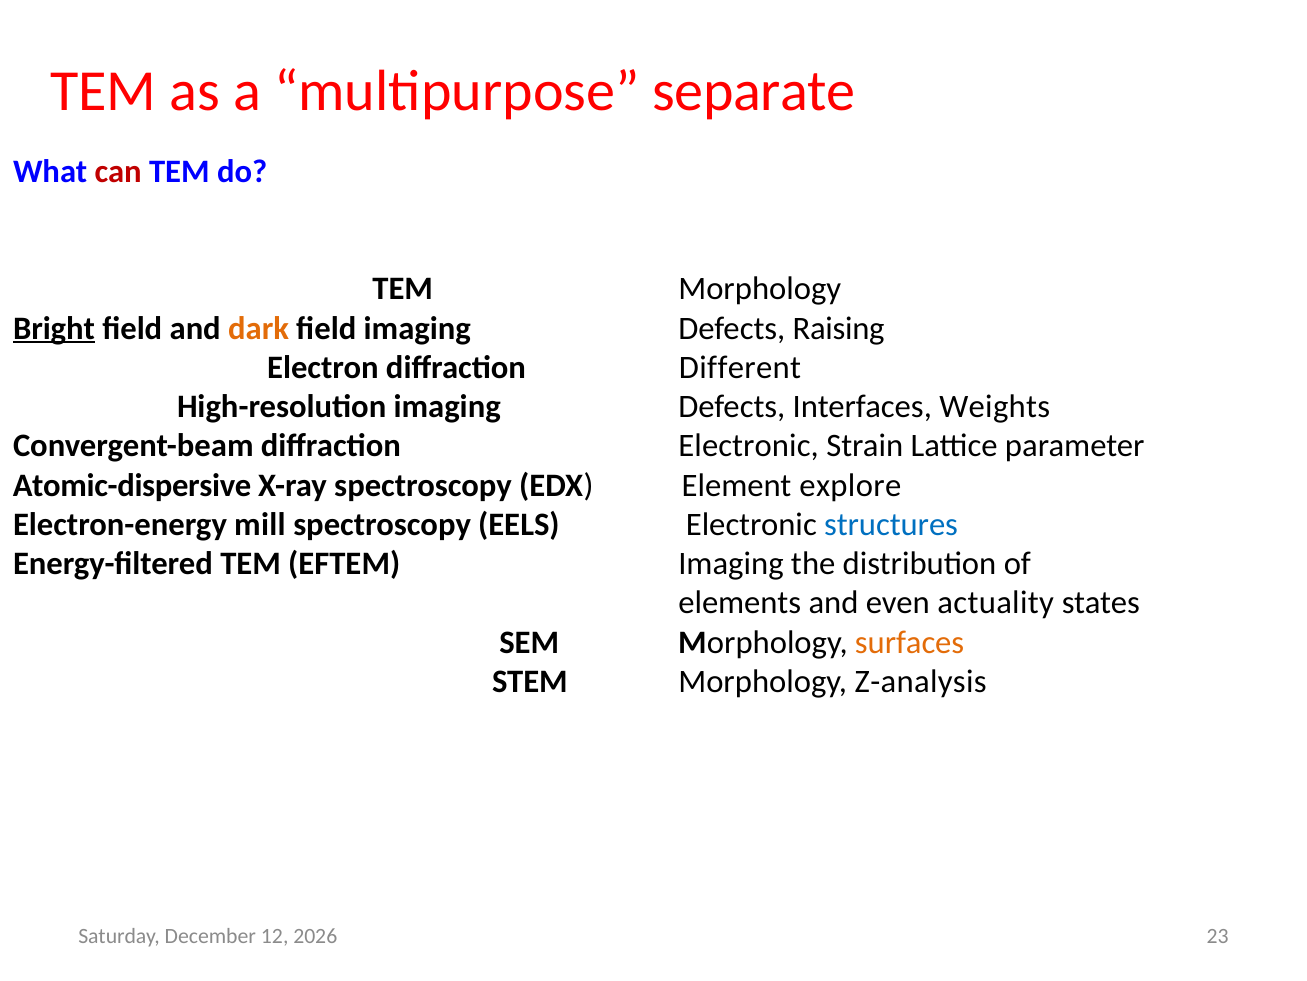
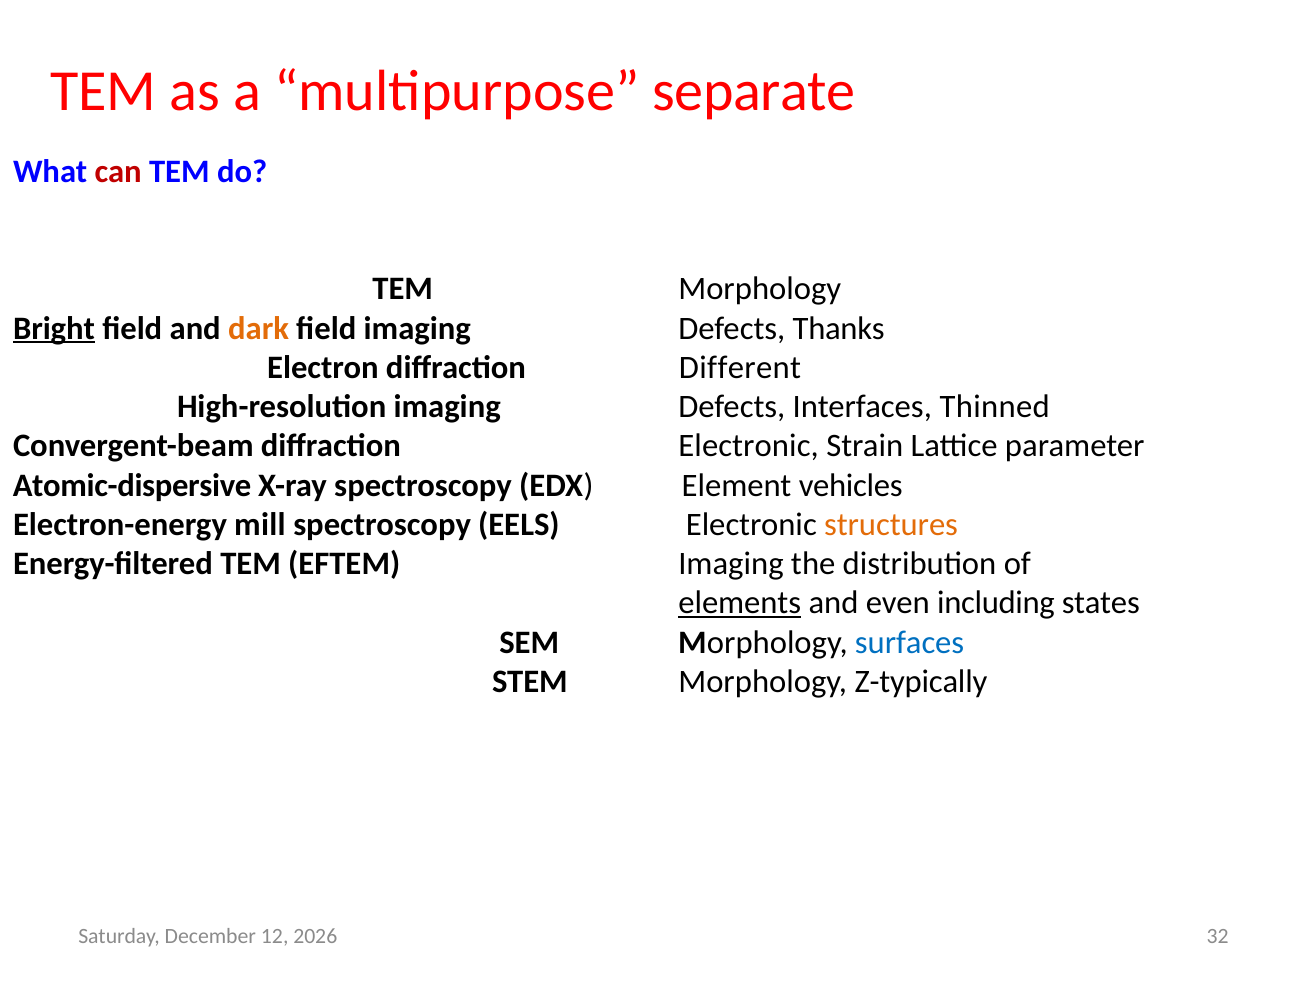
Raising: Raising -> Thanks (839, 328)
Weights: Weights -> Thinned (995, 407)
explore: explore -> vehicles (851, 485)
structures colour: blue -> orange (891, 524)
elements underline: none -> present (740, 603)
actuality: actuality -> including (996, 603)
surfaces colour: orange -> blue (910, 642)
Z-analysis: Z-analysis -> Z-typically (921, 681)
23: 23 -> 32 (1218, 936)
